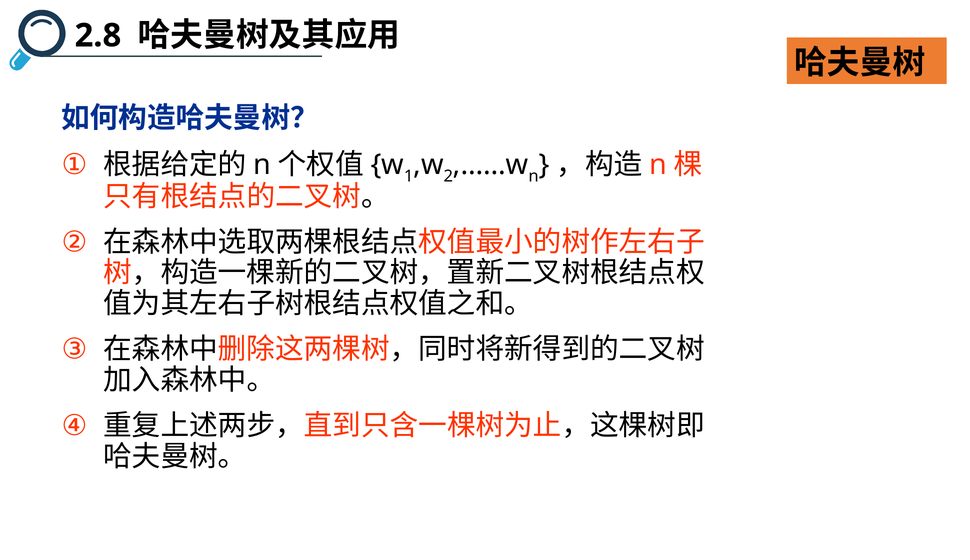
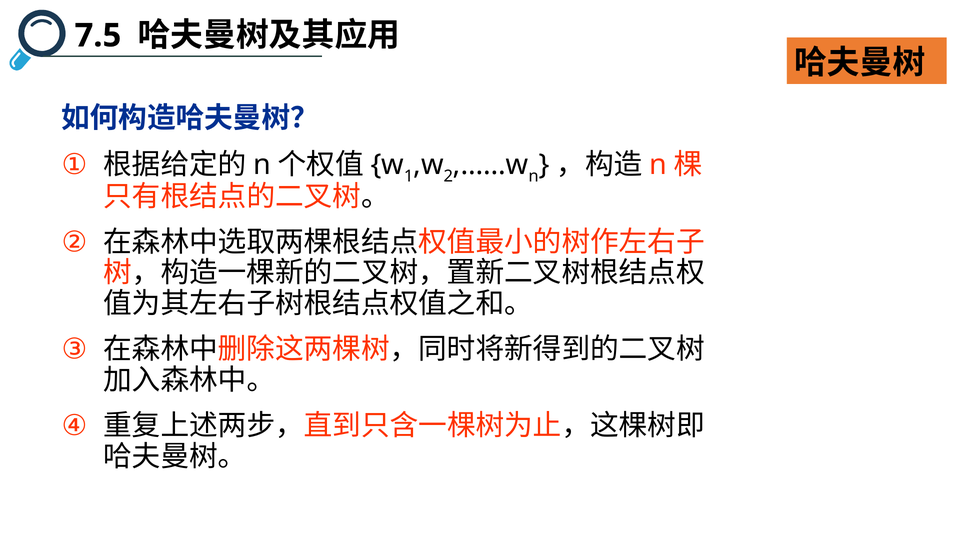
2.8: 2.8 -> 7.5 (98, 36)
